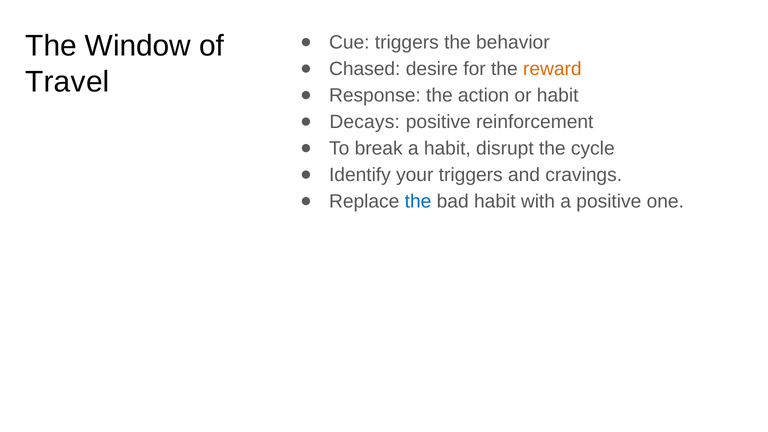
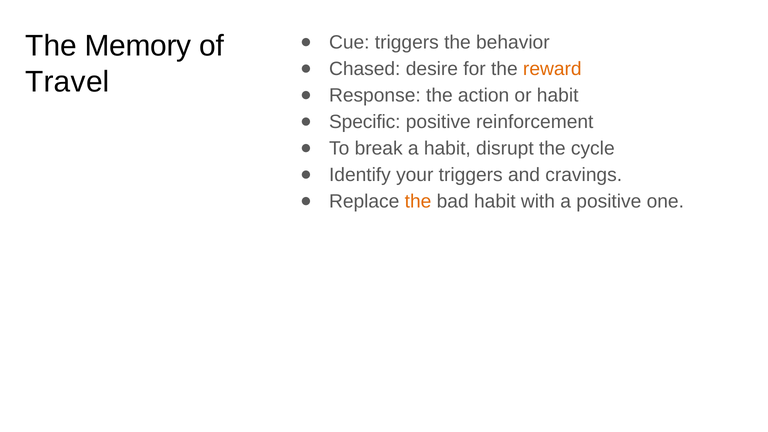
Window: Window -> Memory (138, 46)
Decays: Decays -> Specific (365, 122)
the colour: blue -> orange (418, 201)
